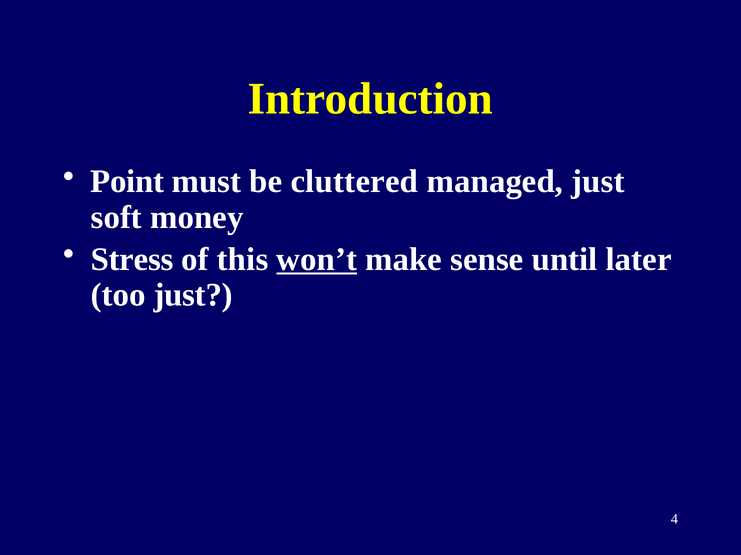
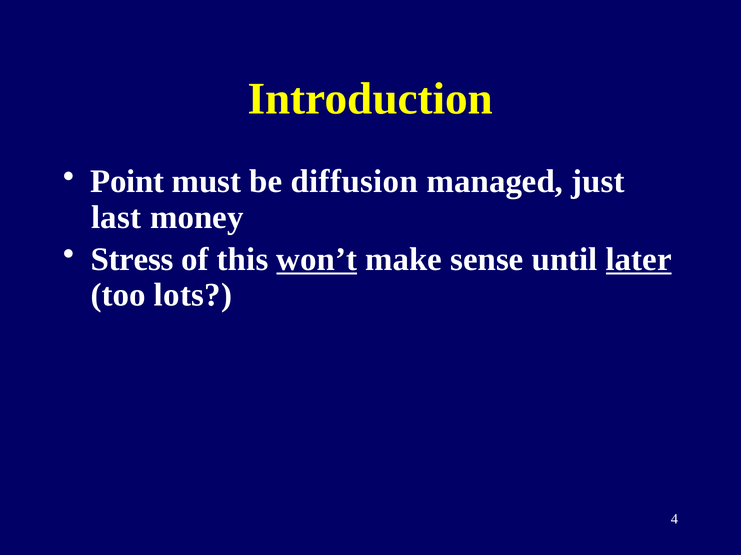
cluttered: cluttered -> diffusion (354, 182)
soft: soft -> last (116, 217)
later underline: none -> present (639, 260)
too just: just -> lots (193, 295)
